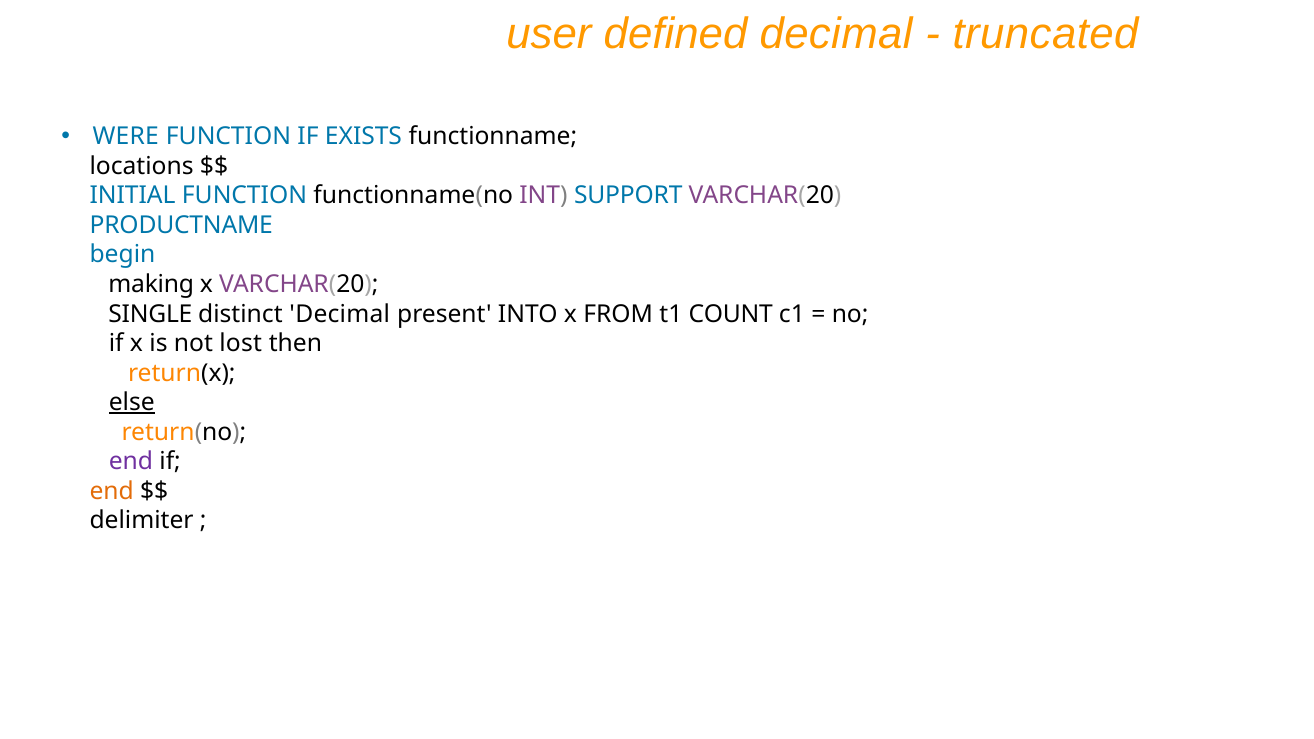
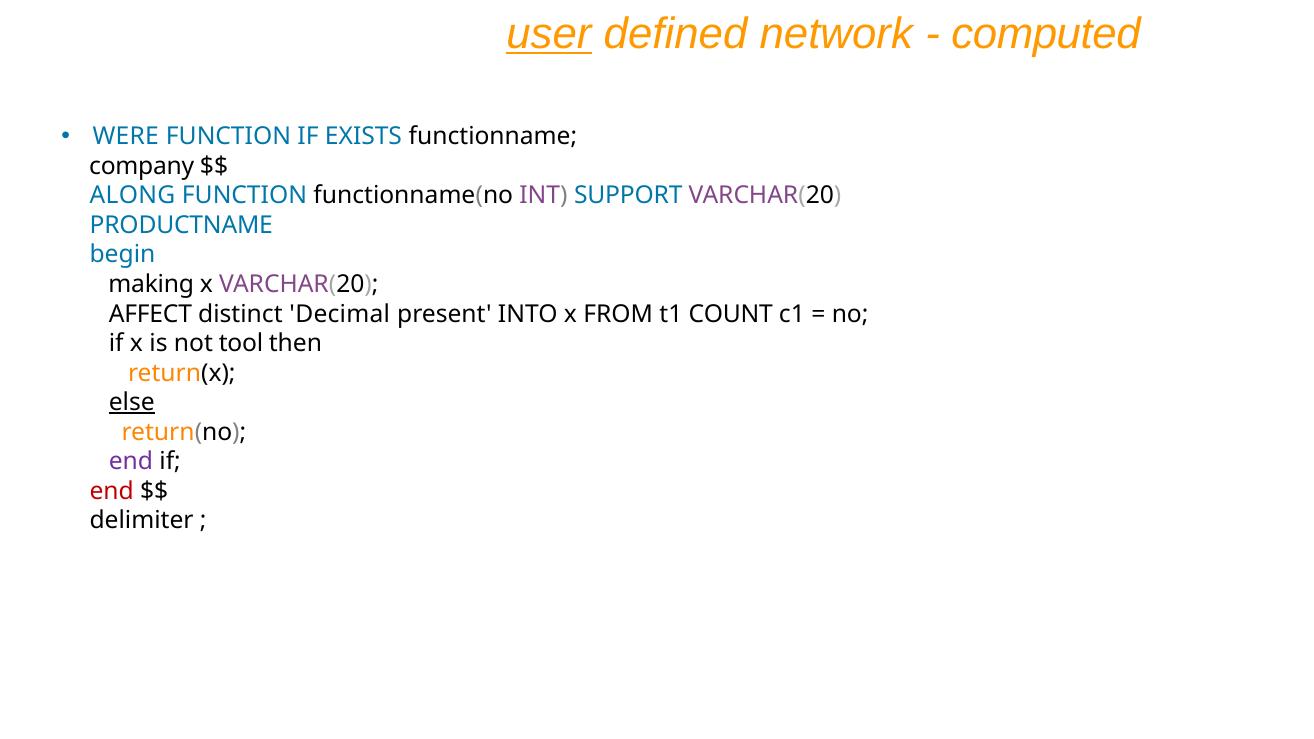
user underline: none -> present (549, 34)
defined decimal: decimal -> network (836, 34)
truncated: truncated -> computed (1046, 34)
locations: locations -> company (142, 166)
INITIAL: INITIAL -> ALONG (132, 196)
SINGLE: SINGLE -> AFFECT (150, 314)
lost: lost -> tool (241, 344)
end colour: orange -> red (112, 491)
